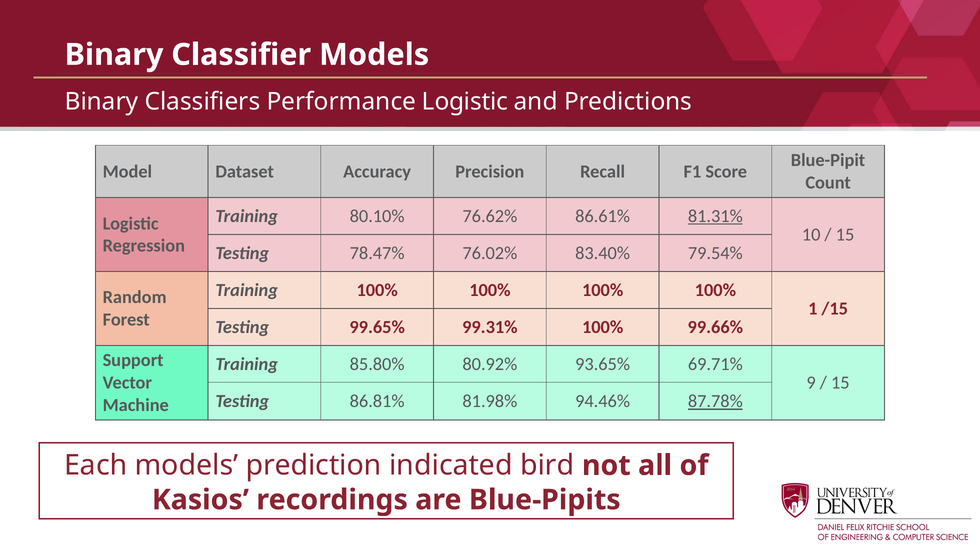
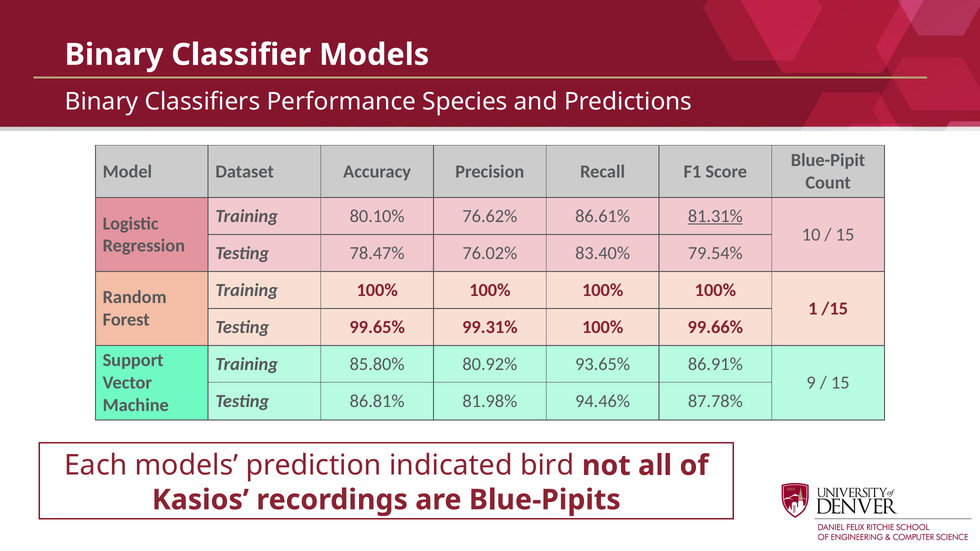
Performance Logistic: Logistic -> Species (465, 102)
69.71%: 69.71% -> 86.91% (715, 364)
87.78% underline: present -> none (715, 402)
